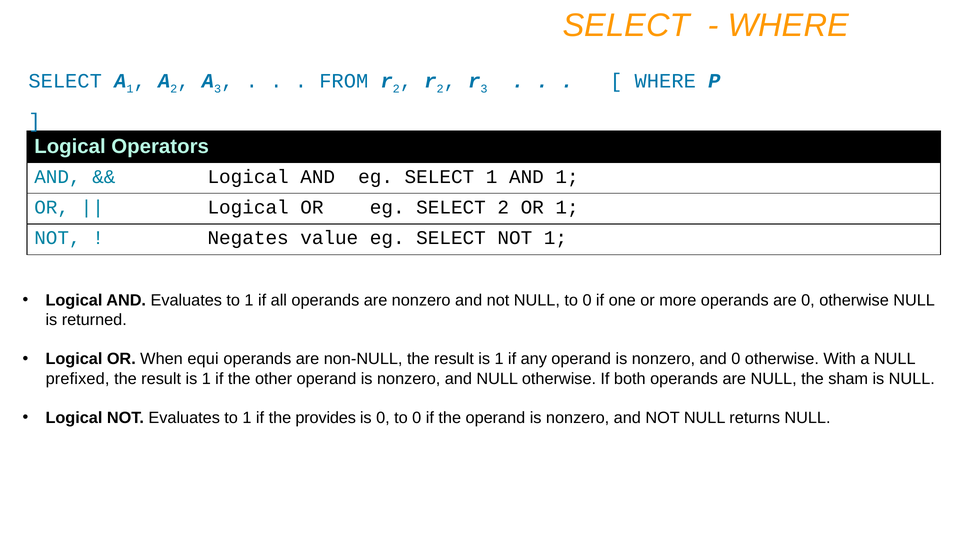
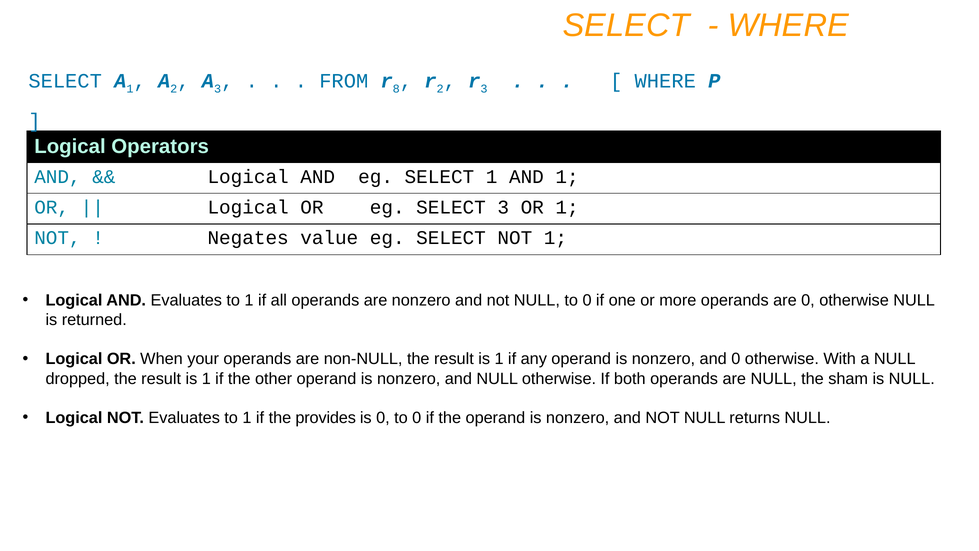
2: 2 -> 8 (396, 89)
SELECT 2: 2 -> 3 (503, 207)
equi: equi -> your (203, 359)
prefixed: prefixed -> dropped (78, 378)
